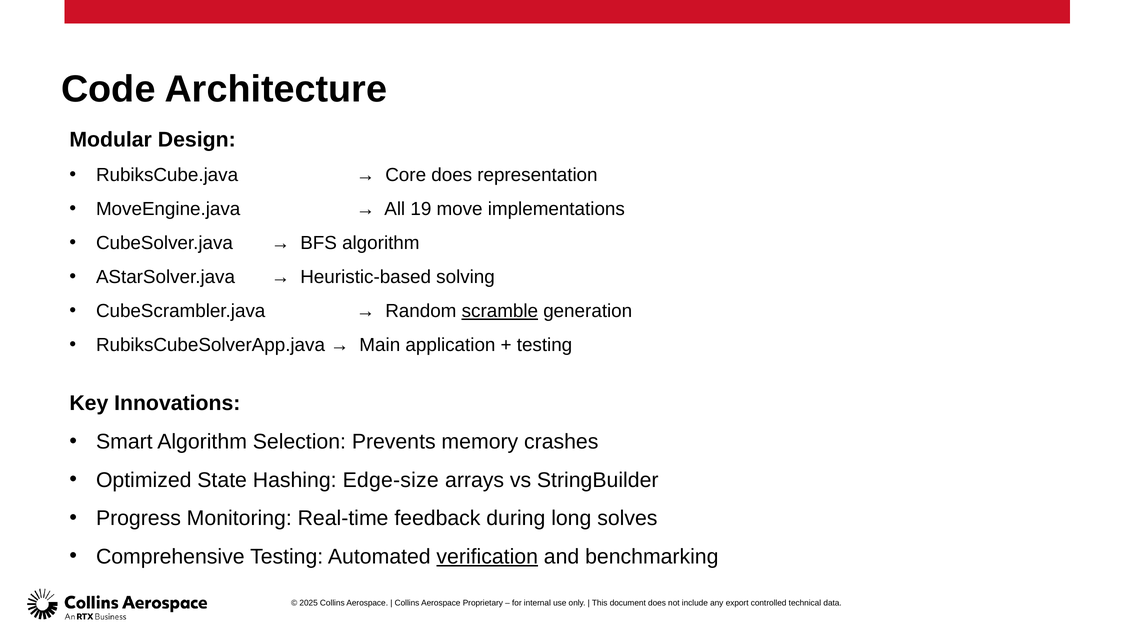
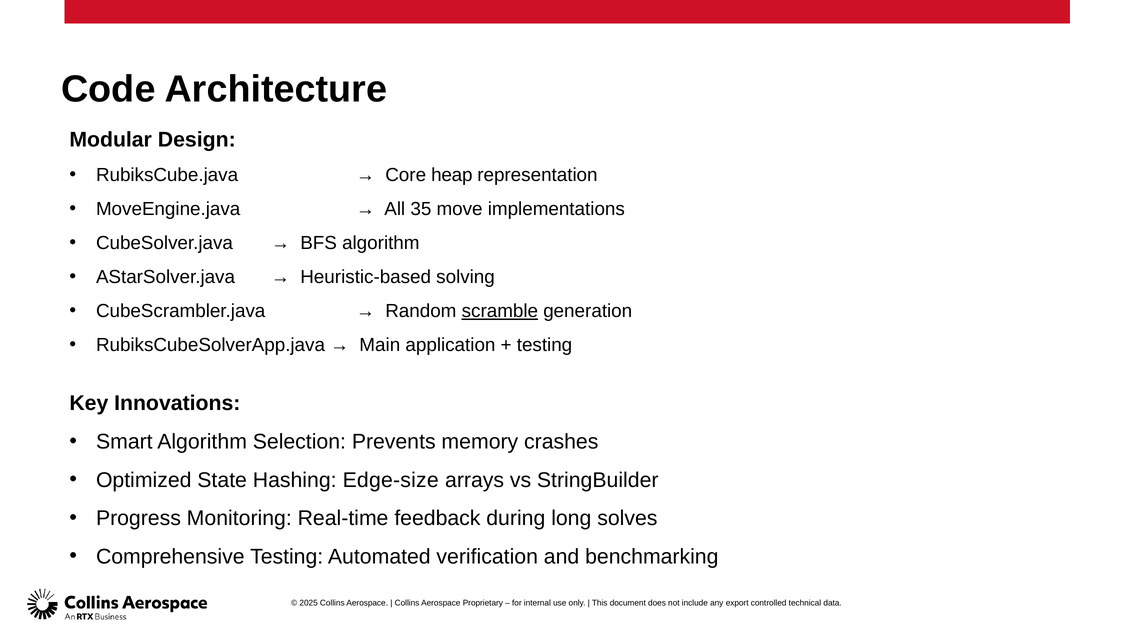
Core does: does -> heap (452, 175)
19: 19 -> 35 (421, 209)
verification underline: present -> none (487, 556)
